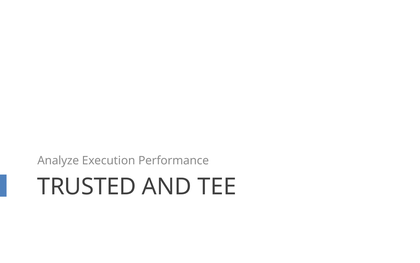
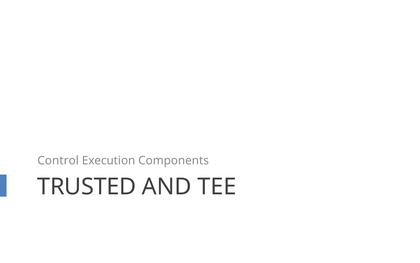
Analyze: Analyze -> Control (58, 160)
Performance: Performance -> Components (174, 160)
